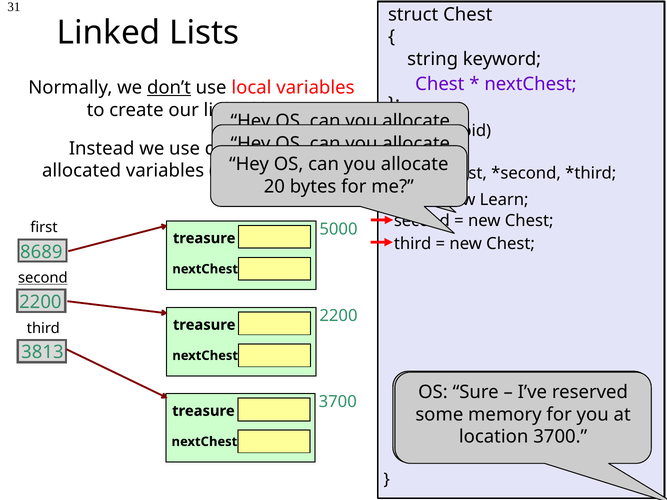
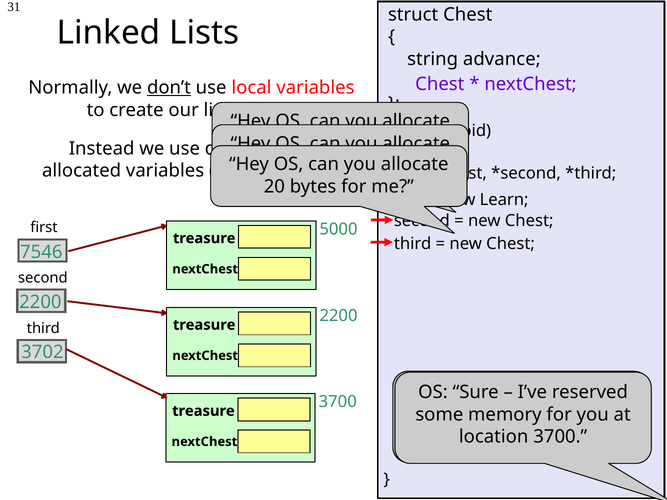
keyword: keyword -> advance (502, 59)
8689: 8689 -> 7546 (41, 252)
second underline: present -> none (43, 278)
3813: 3813 -> 3702 (42, 352)
